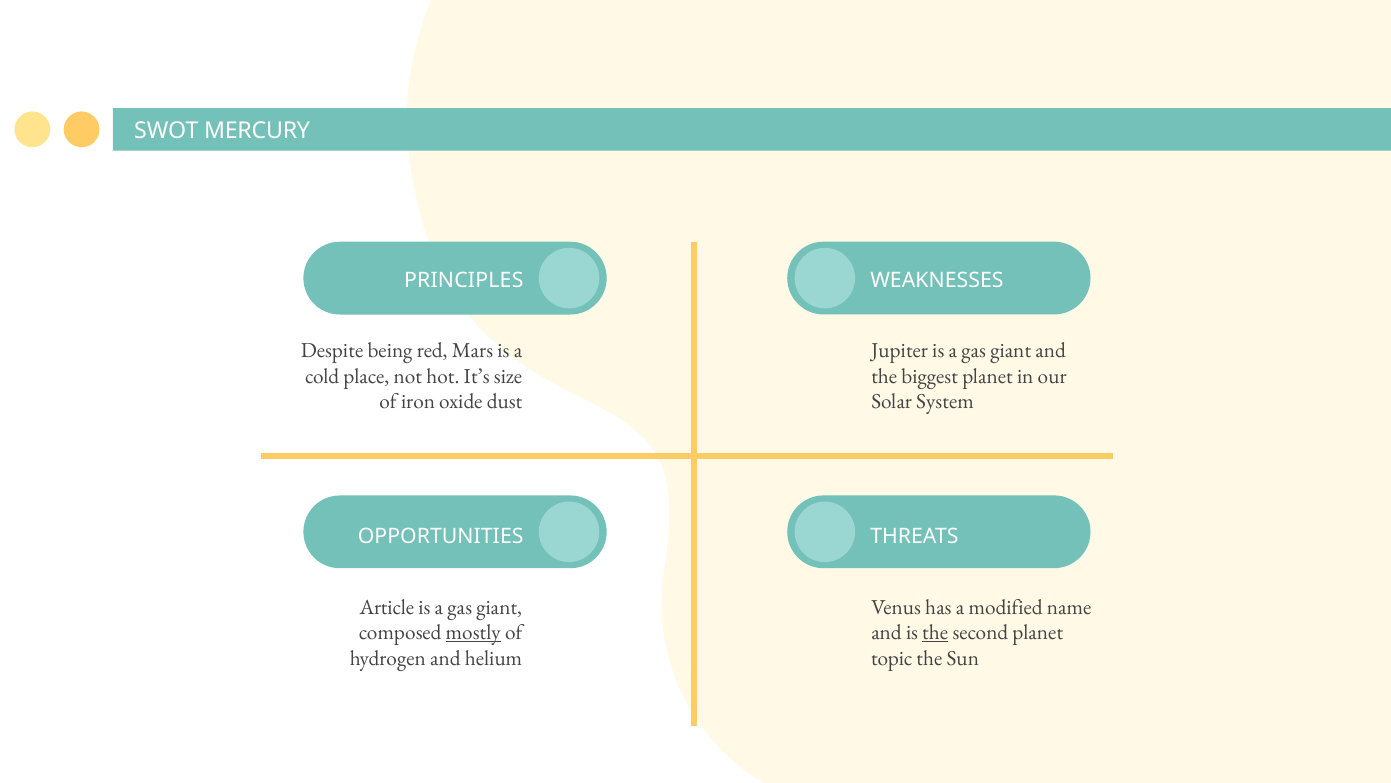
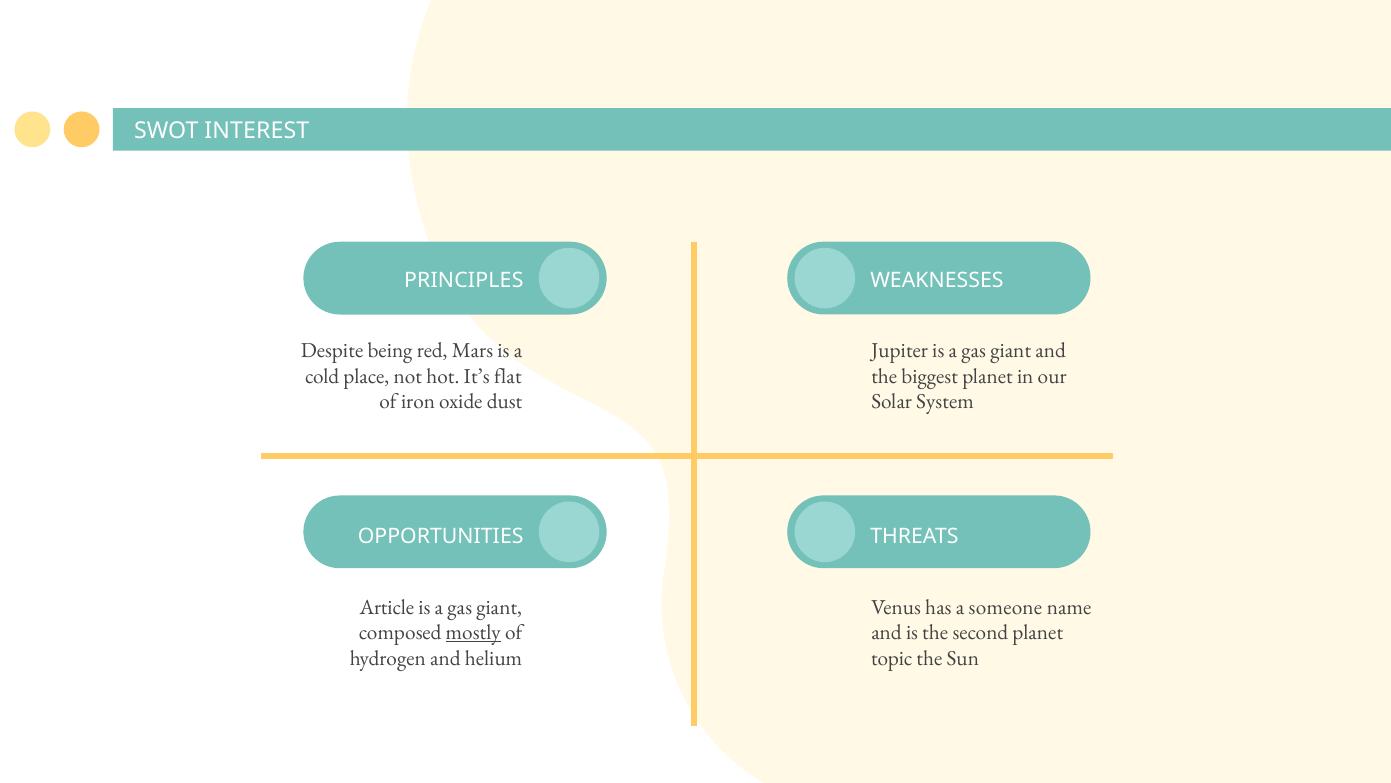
MERCURY: MERCURY -> INTEREST (257, 131)
size: size -> flat (508, 376)
modified: modified -> someone (1005, 607)
the underline: present -> none (935, 632)
